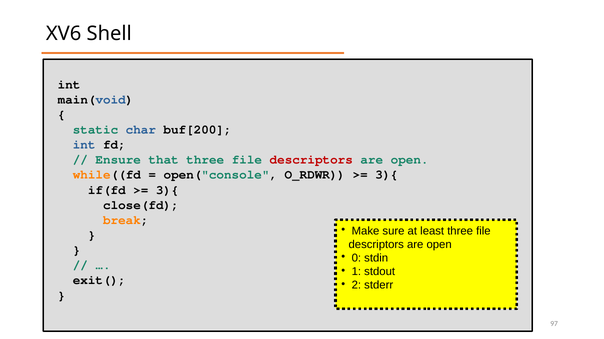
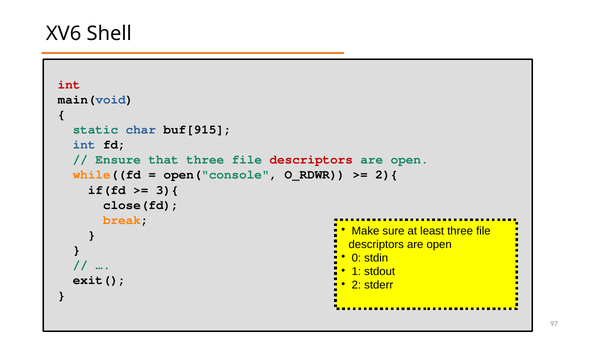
int colour: black -> red (69, 85)
buf[200: buf[200 -> buf[915 (198, 130)
3){: 3){ -> 2){ (387, 175)
